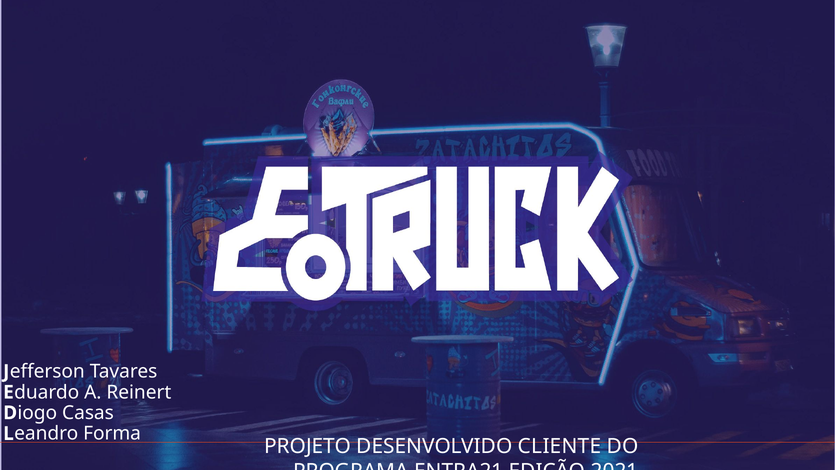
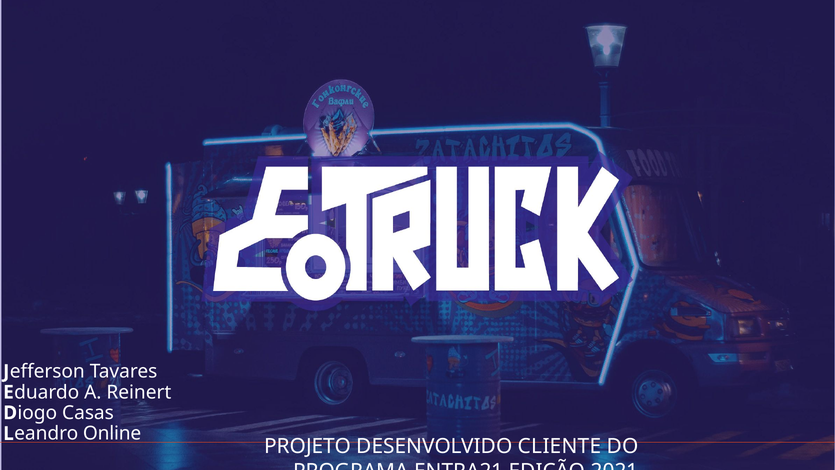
Forma: Forma -> Online (112, 433)
